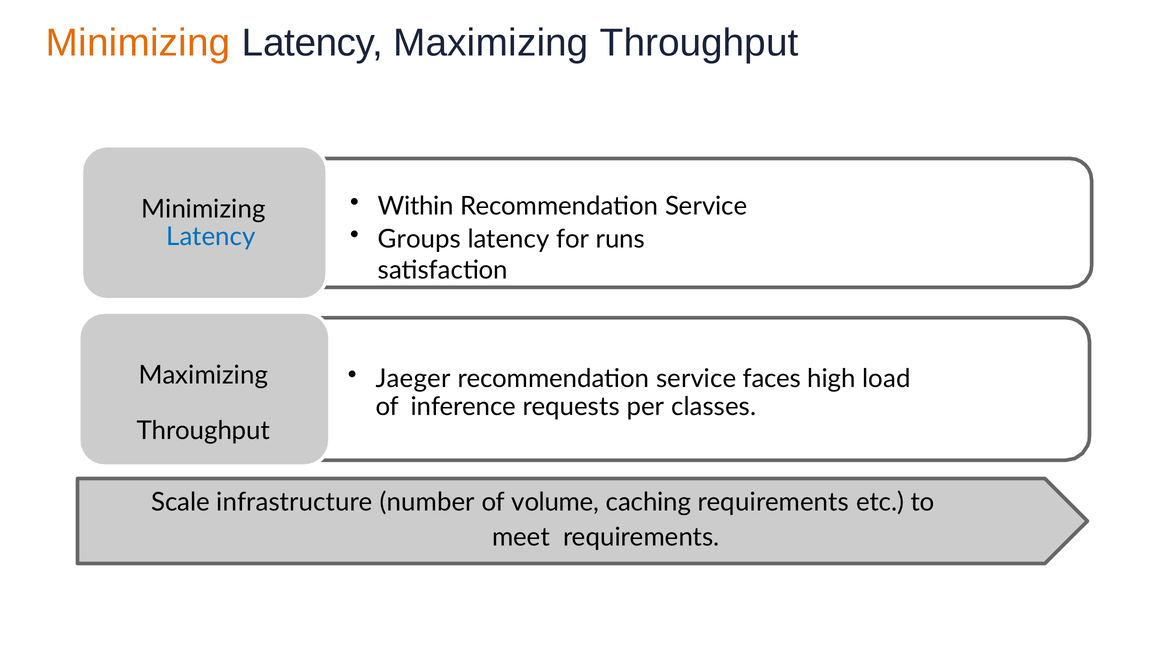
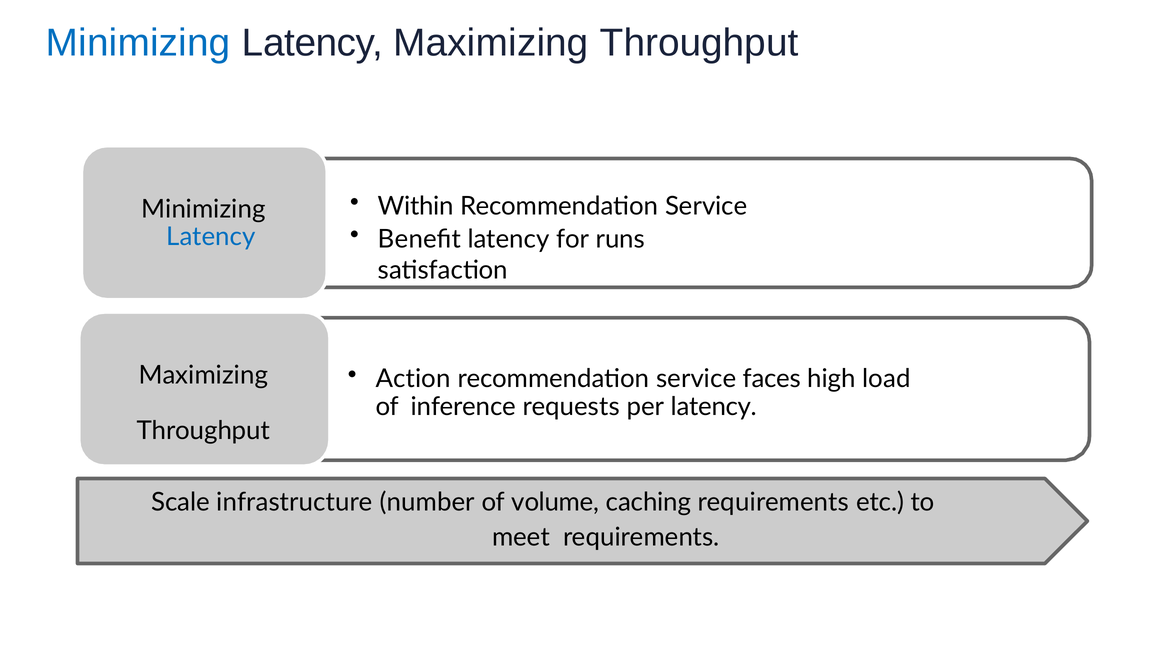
Minimizing colour: orange -> blue (138, 43)
Groups: Groups -> Beneﬁt (419, 239)
Jaeger: Jaeger -> Action (413, 379)
per classes: classes -> latency (714, 407)
